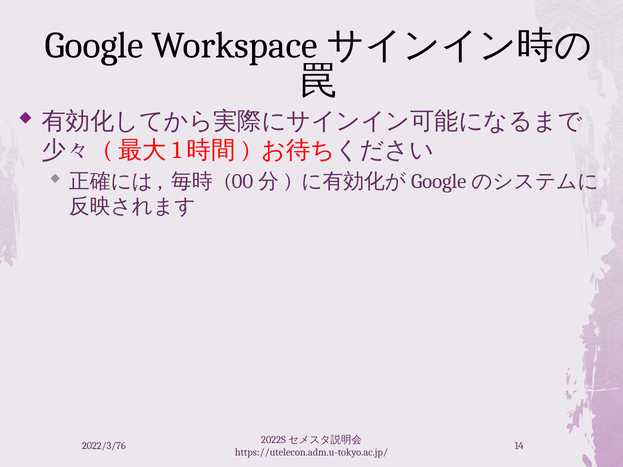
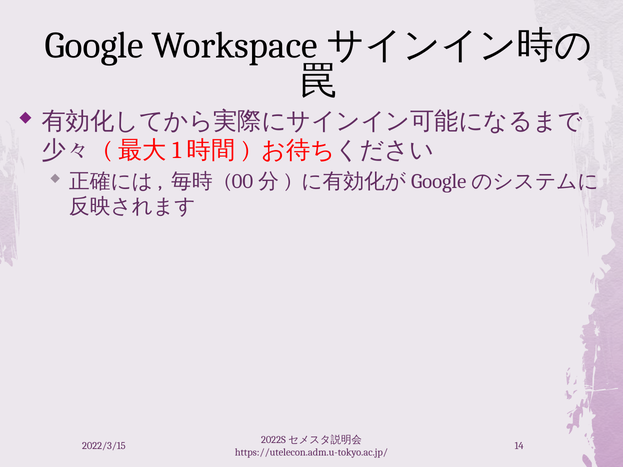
2022/3/76: 2022/3/76 -> 2022/3/15 (104, 446)
